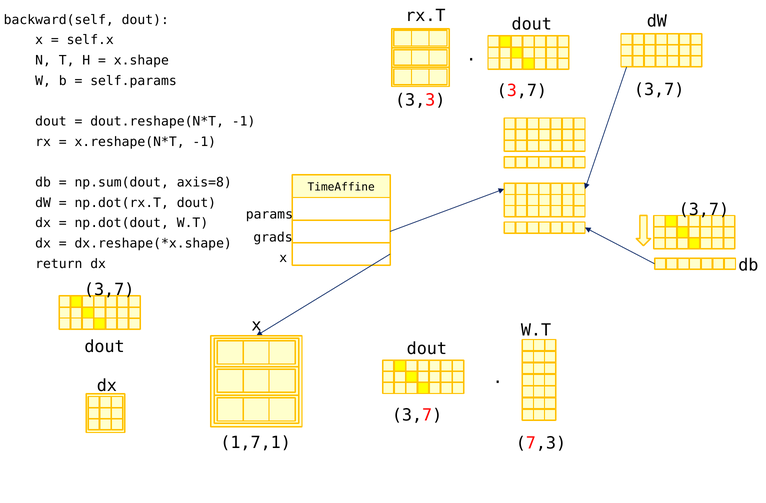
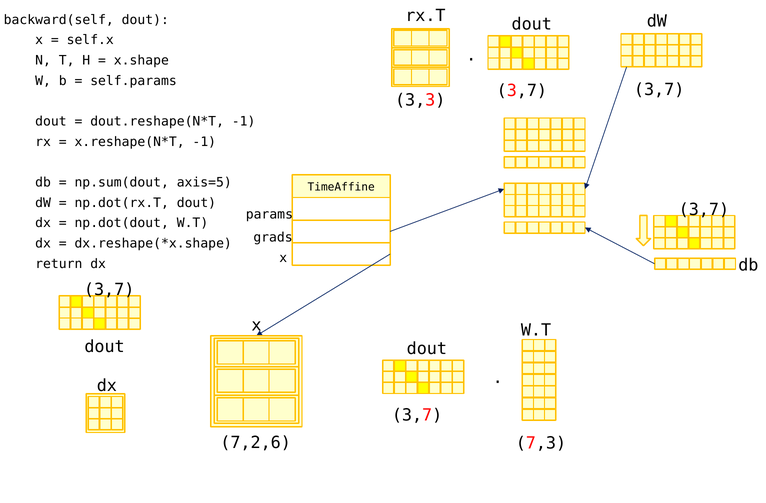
axis=8: axis=8 -> axis=5 (204, 182)
1,7,1: 1,7,1 -> 7,2,6 (256, 443)
